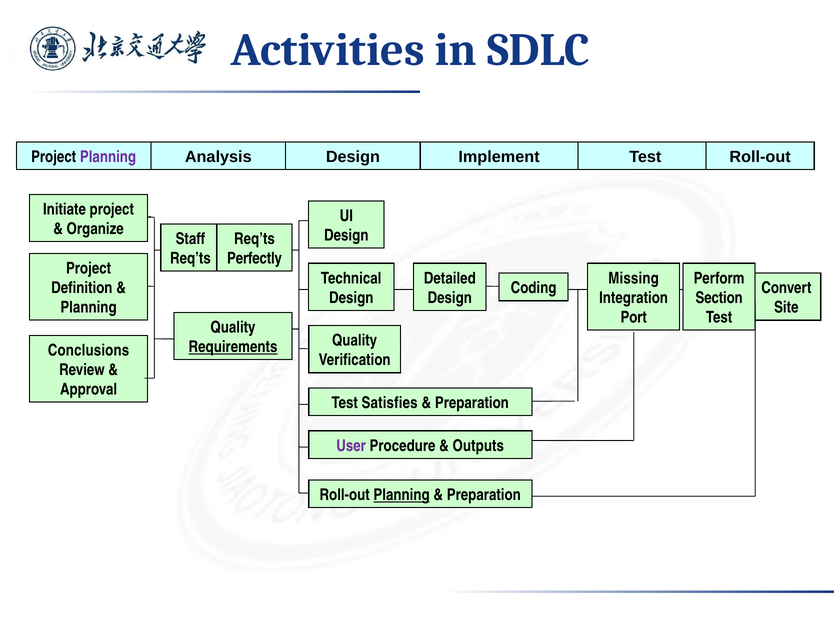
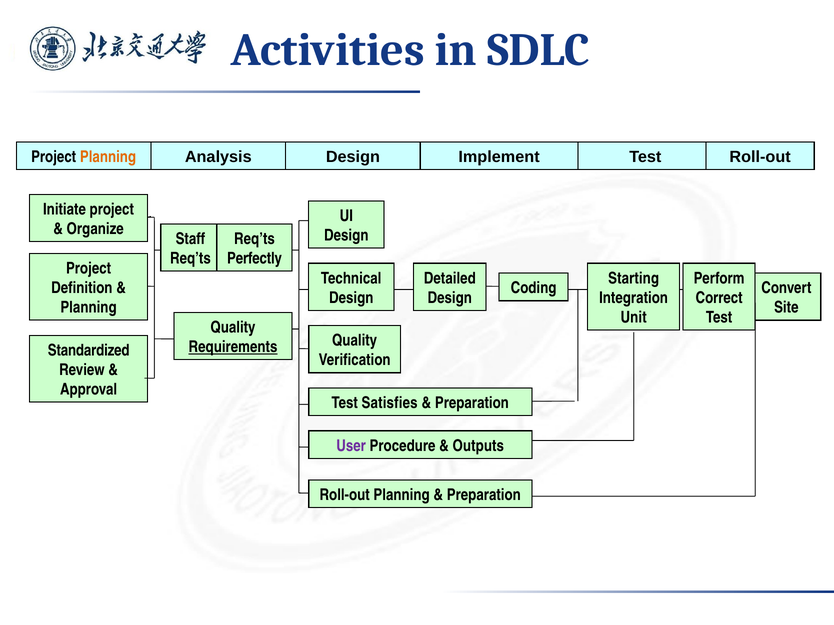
Planning colour: purple -> orange (108, 157)
Missing: Missing -> Starting (634, 279)
Section: Section -> Correct (719, 298)
Port: Port -> Unit (634, 317)
Conclusions: Conclusions -> Standardized (89, 351)
Planning underline: present -> none (402, 495)
